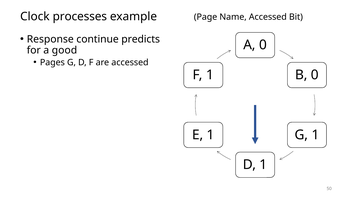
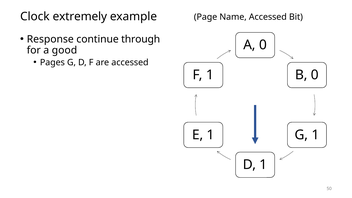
processes: processes -> extremely (80, 16)
predicts: predicts -> through (141, 39)
